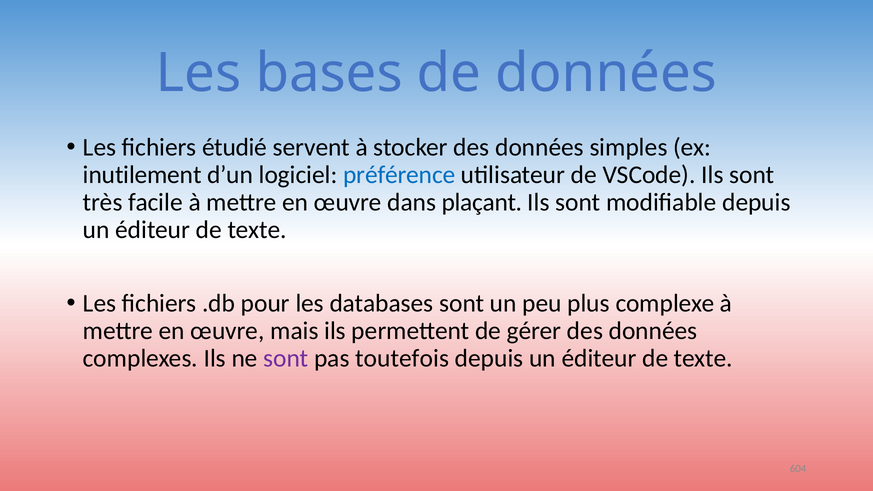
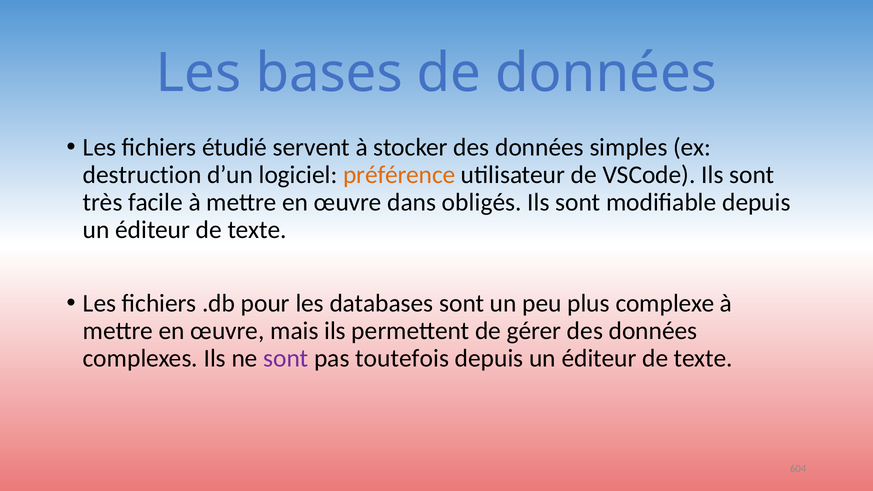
inutilement: inutilement -> destruction (142, 175)
préférence colour: blue -> orange (399, 175)
plaçant: plaçant -> obligés (482, 203)
